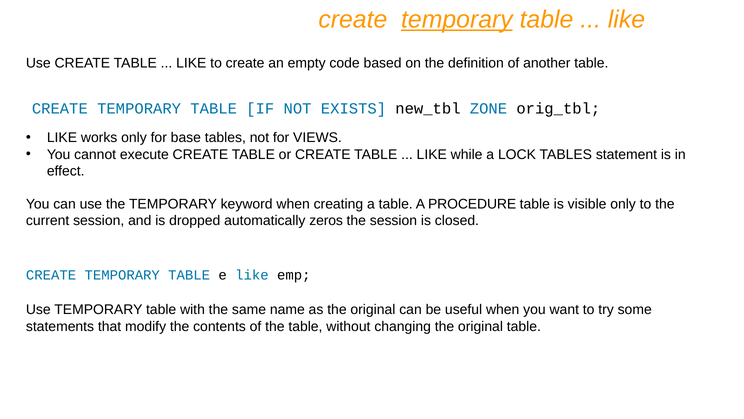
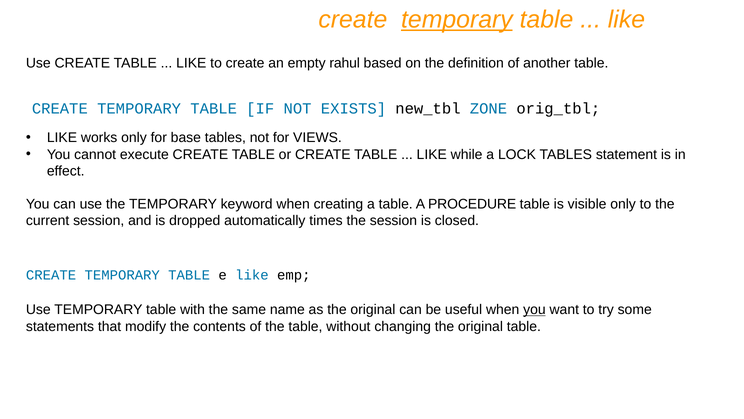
code: code -> rahul (345, 63)
zeros: zeros -> times (326, 221)
you underline: none -> present (534, 309)
